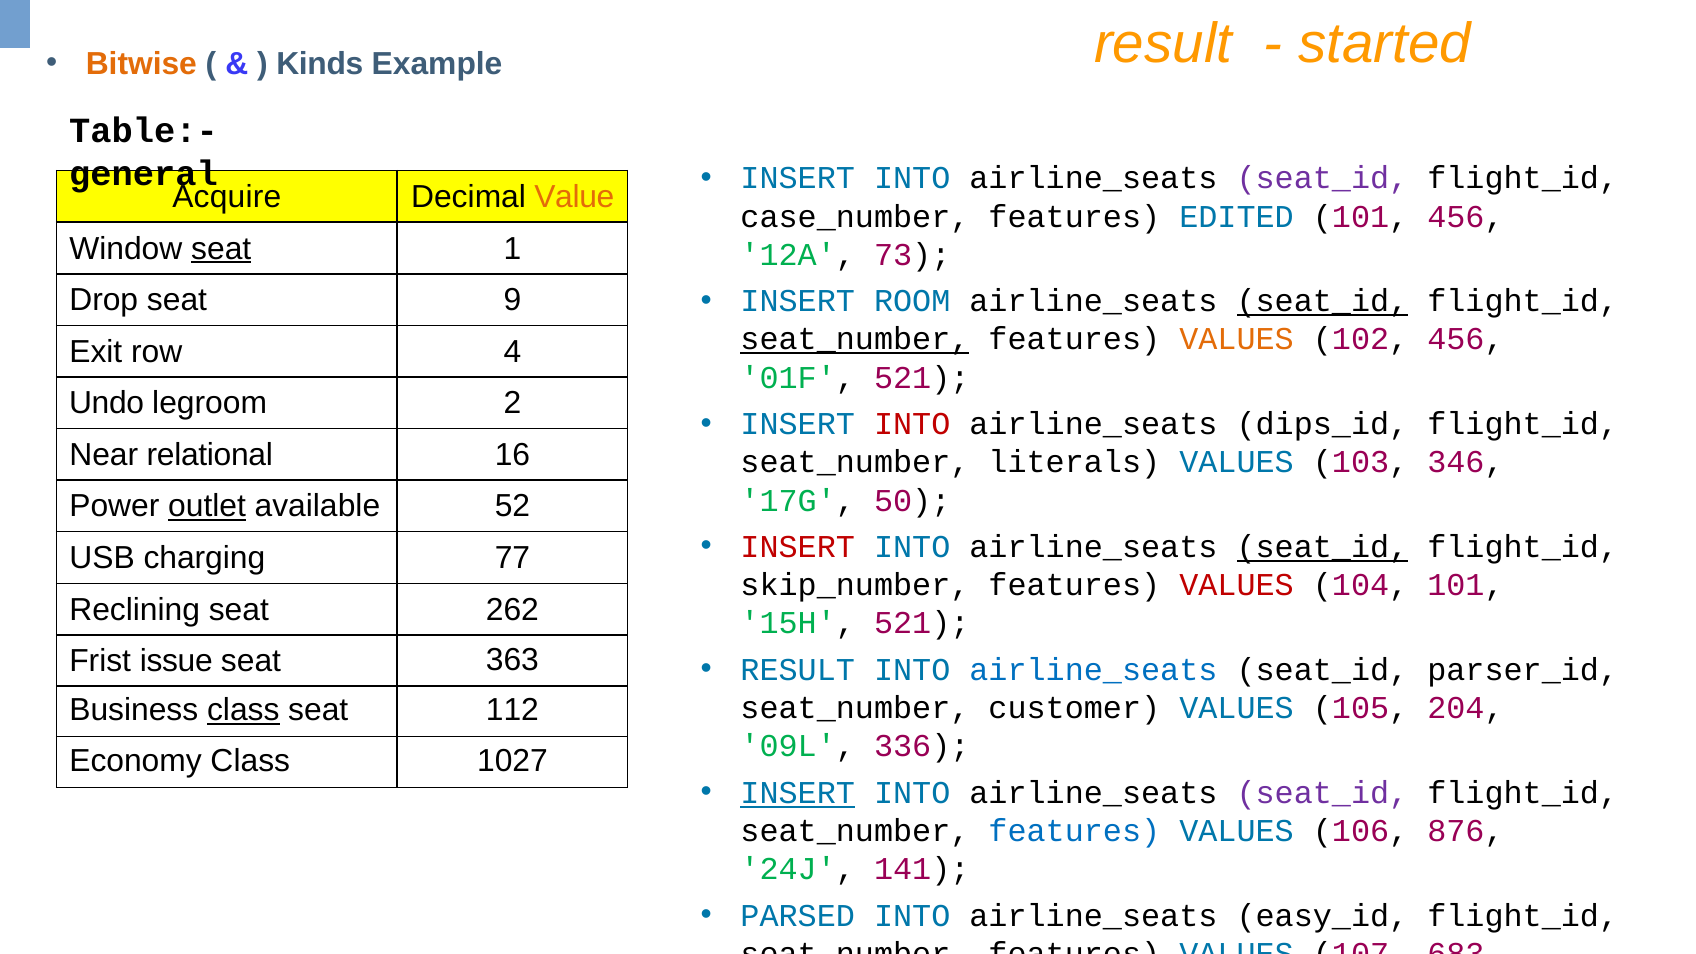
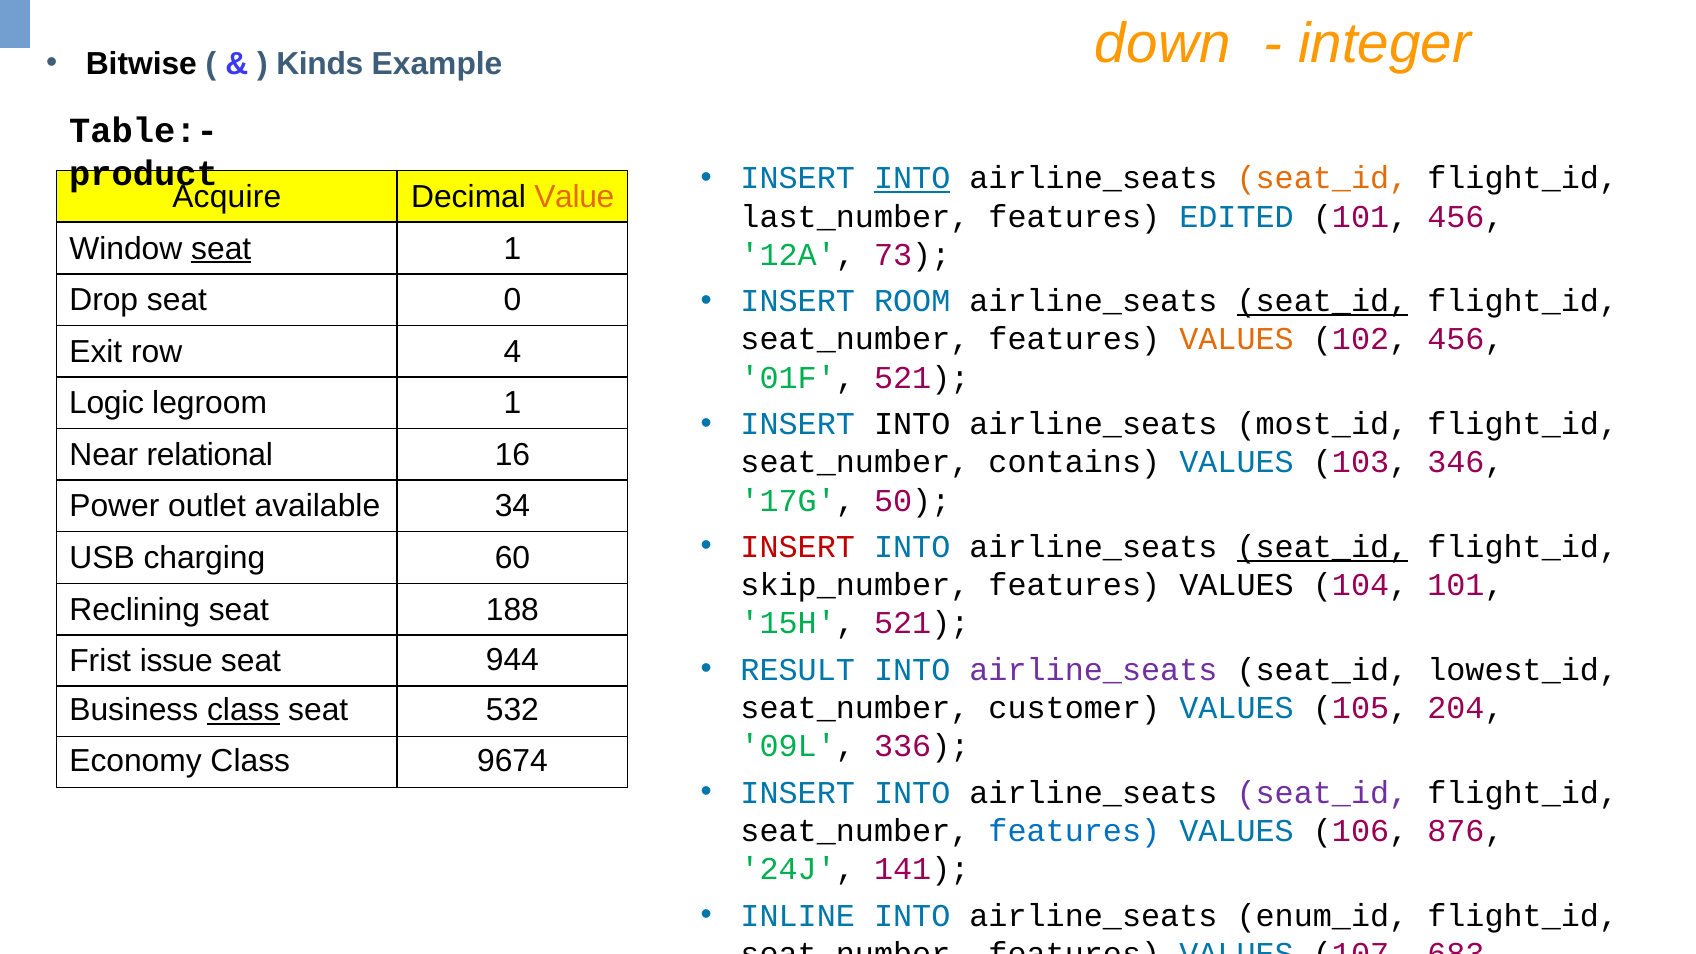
result: result -> down (1163, 44)
started: started -> integer (1385, 44)
Bitwise colour: orange -> black (141, 64)
general: general -> product (144, 174)
INTO underline: none -> present (912, 178)
seat_id colour: purple -> orange (1322, 178)
case_number: case_number -> last_number (855, 217)
9: 9 -> 0 (512, 300)
seat_number underline: present -> none (855, 339)
Undo: Undo -> Logic (107, 403)
legroom 2: 2 -> 1 (512, 403)
INTO colour: red -> black (912, 424)
dips_id: dips_id -> most_id (1322, 424)
literals: literals -> contains (1074, 462)
outlet underline: present -> none (207, 506)
52: 52 -> 34 (512, 506)
77: 77 -> 60 (512, 558)
VALUES colour: red -> black (1237, 585)
262: 262 -> 188 (512, 610)
363: 363 -> 944 (512, 660)
airline_seats colour: blue -> purple (1093, 670)
parser_id: parser_id -> lowest_id (1523, 670)
112: 112 -> 532 (512, 710)
1027: 1027 -> 9674 (512, 761)
INSERT underline: present -> none (798, 793)
PARSED: PARSED -> INLINE (798, 916)
easy_id: easy_id -> enum_id (1322, 916)
